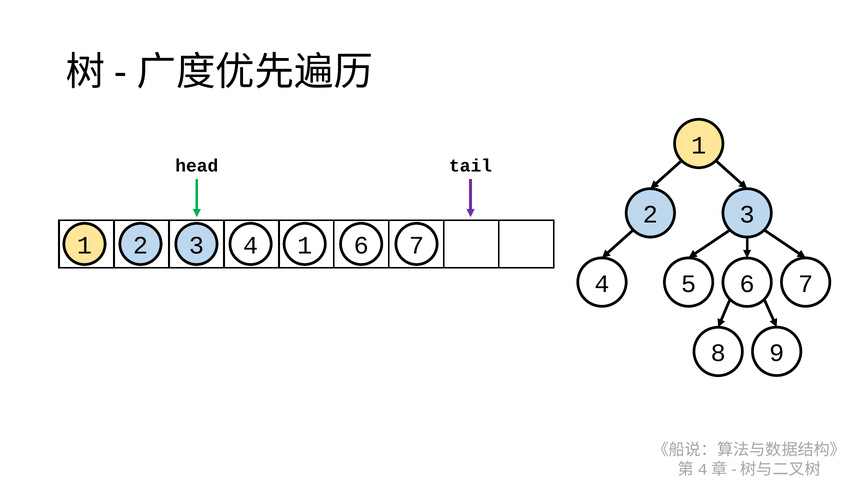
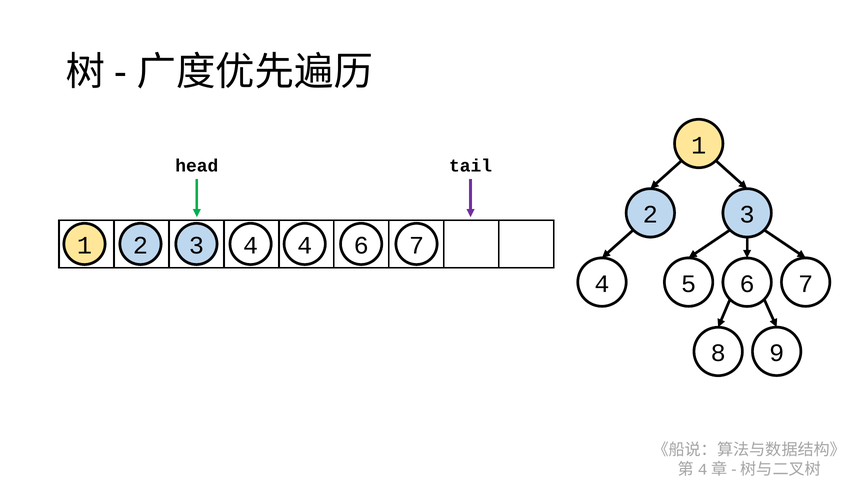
4 1: 1 -> 4 (305, 246)
